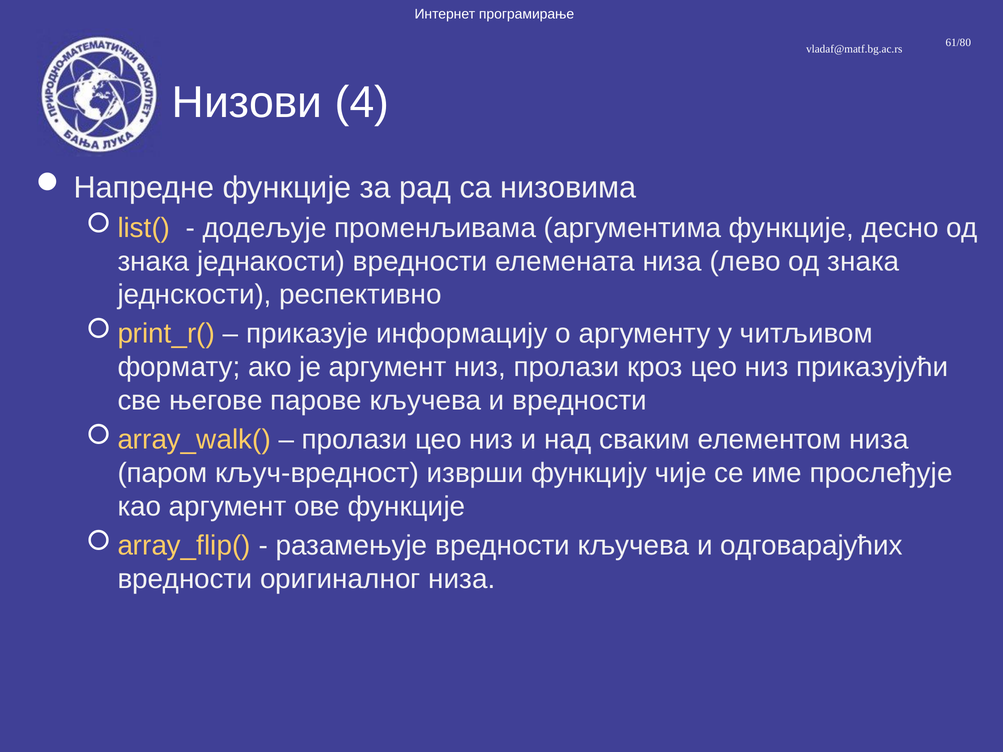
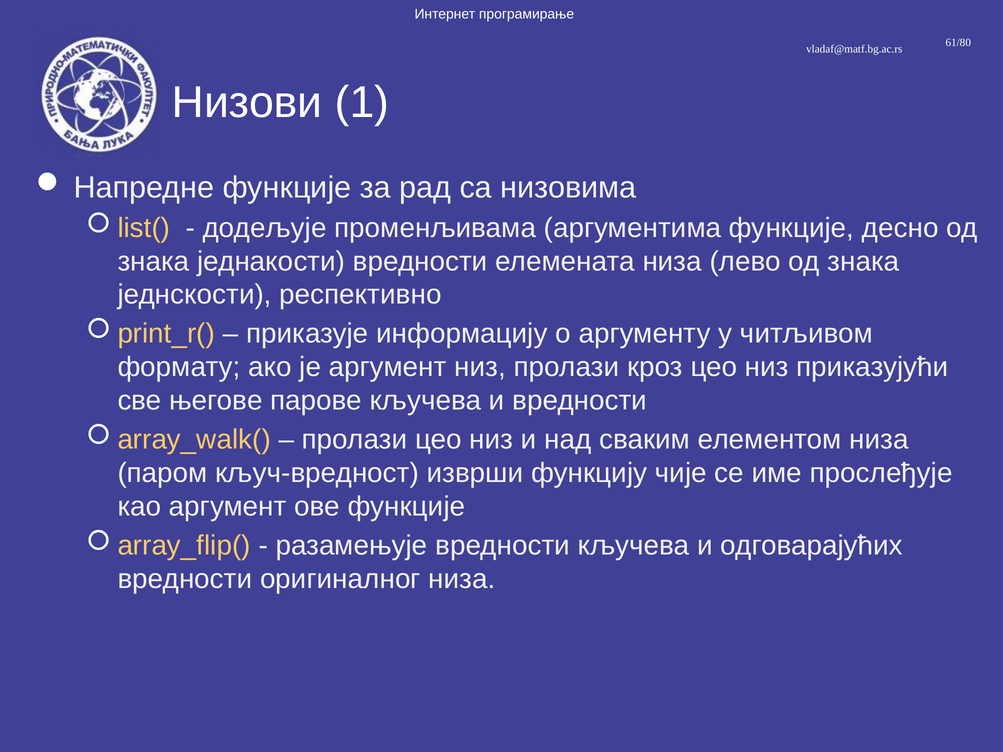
4: 4 -> 1 (362, 102)
